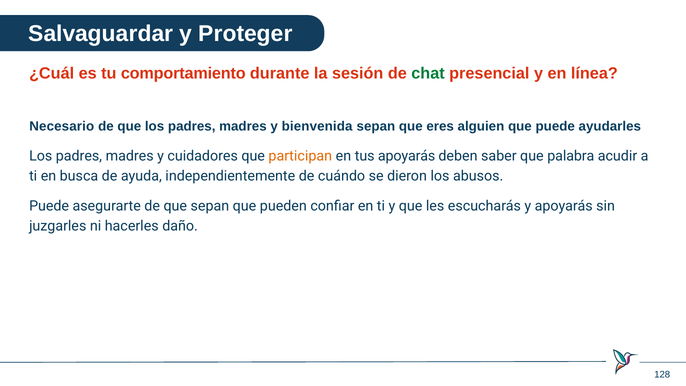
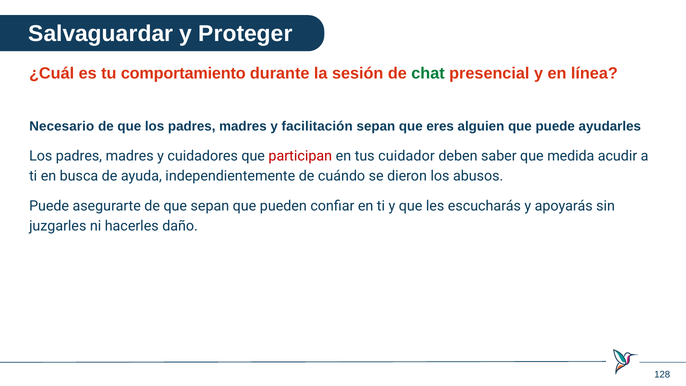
bienvenida: bienvenida -> facilitación (317, 126)
participan colour: orange -> red (300, 156)
tus apoyarás: apoyarás -> cuidador (406, 156)
palabra: palabra -> medida (571, 156)
